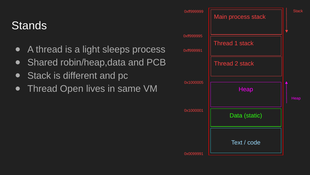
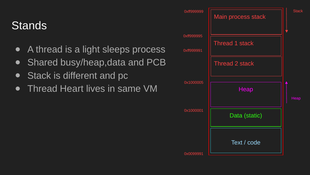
robin/heap,data: robin/heap,data -> busy/heap,data (93, 62)
Open: Open -> Heart (72, 88)
